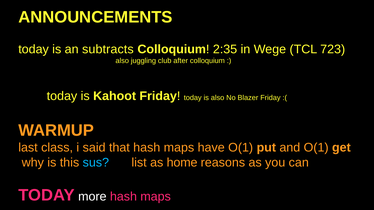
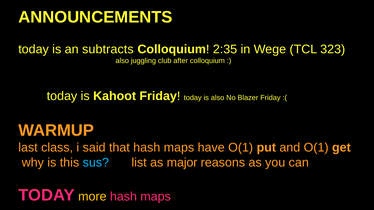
723: 723 -> 323 (333, 49)
home: home -> major (182, 163)
more colour: white -> yellow (92, 197)
